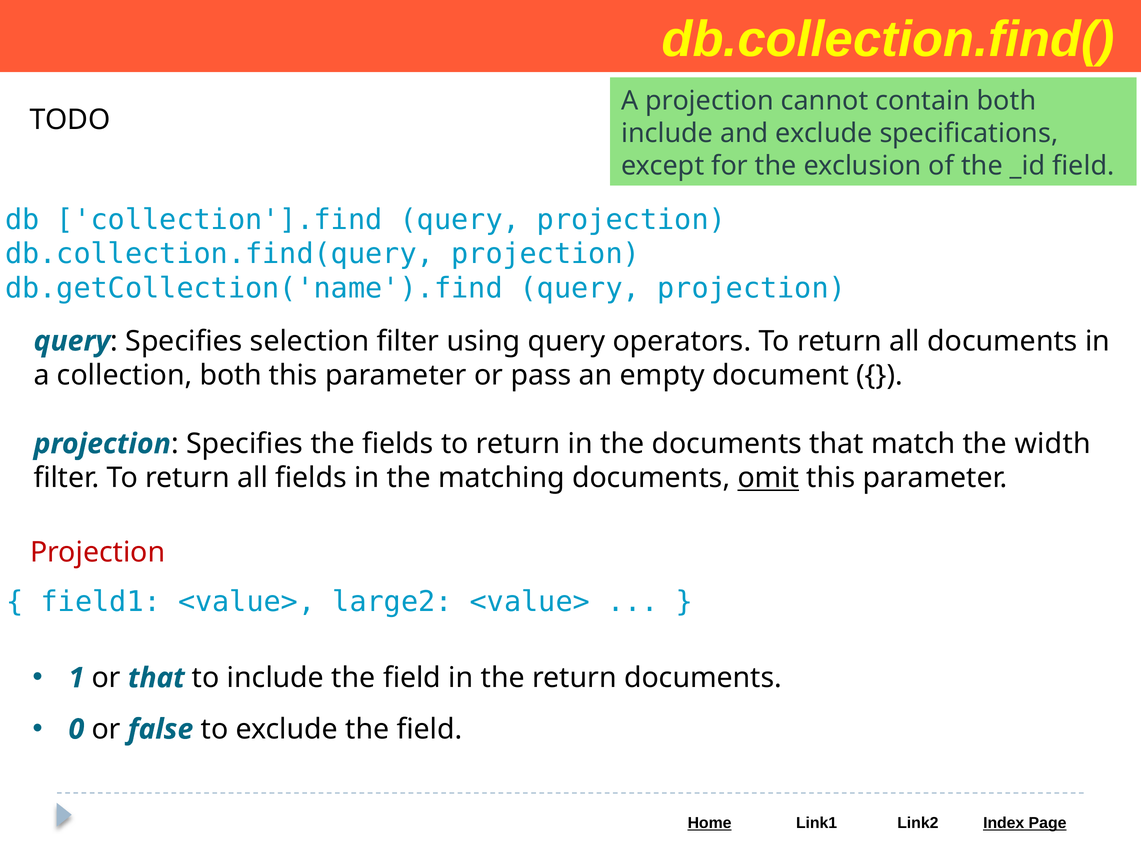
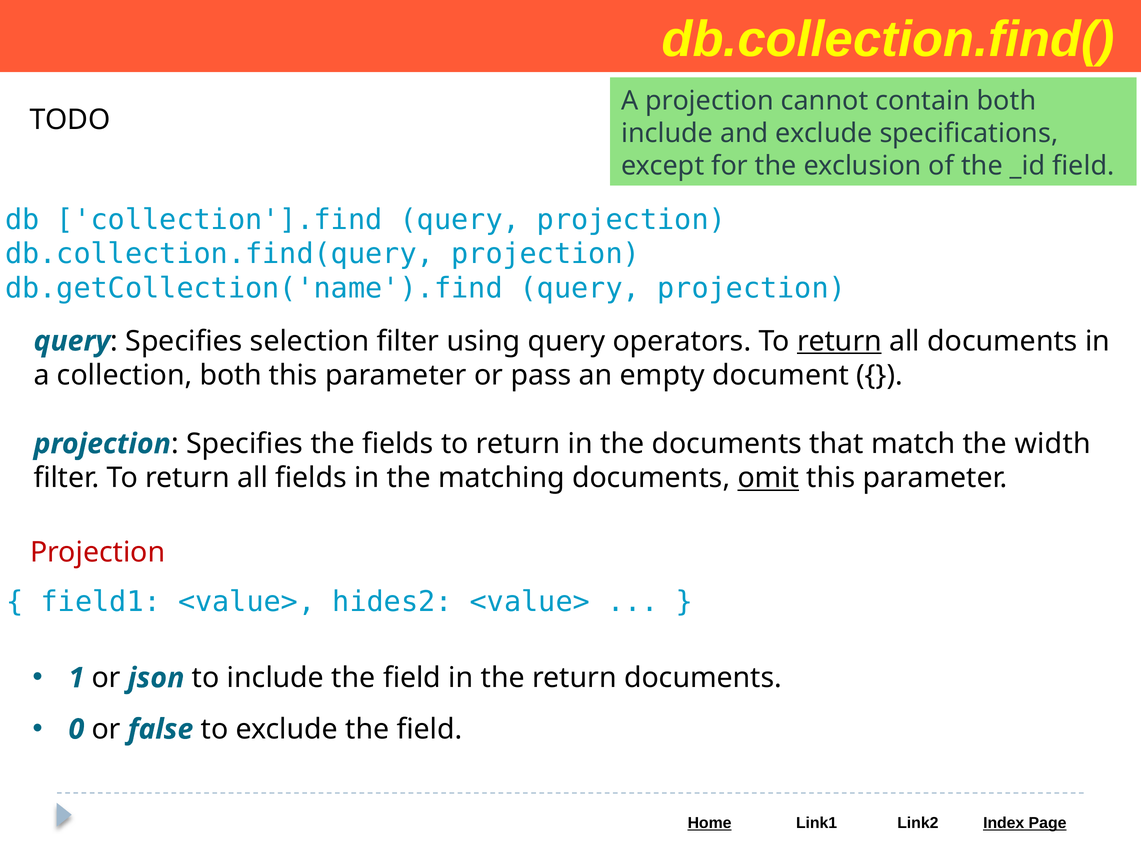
return underline: none -> present (839, 341)
large2: large2 -> hides2 (393, 602)
or that: that -> json (156, 678)
